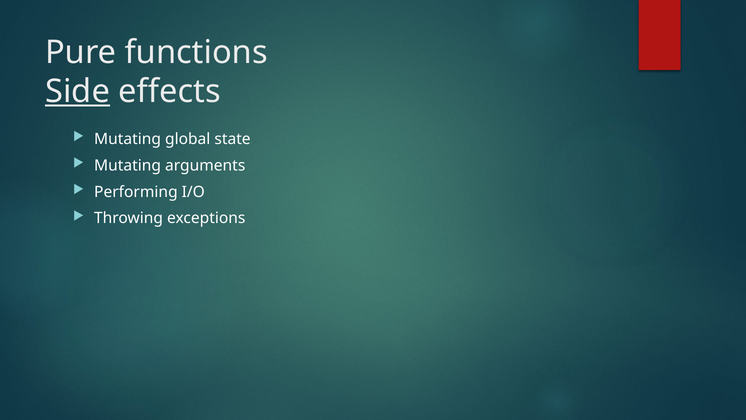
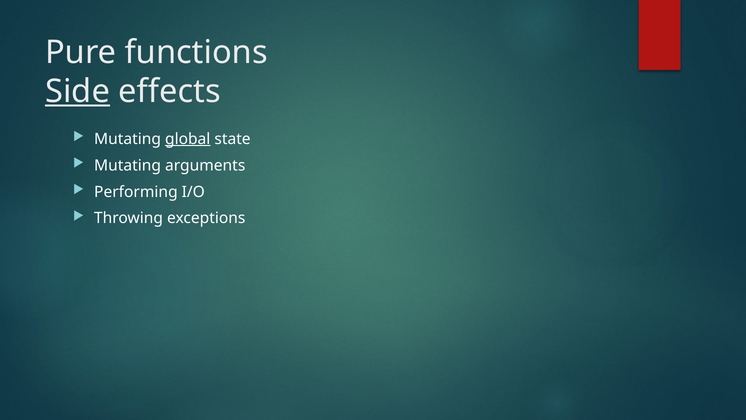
global underline: none -> present (188, 139)
